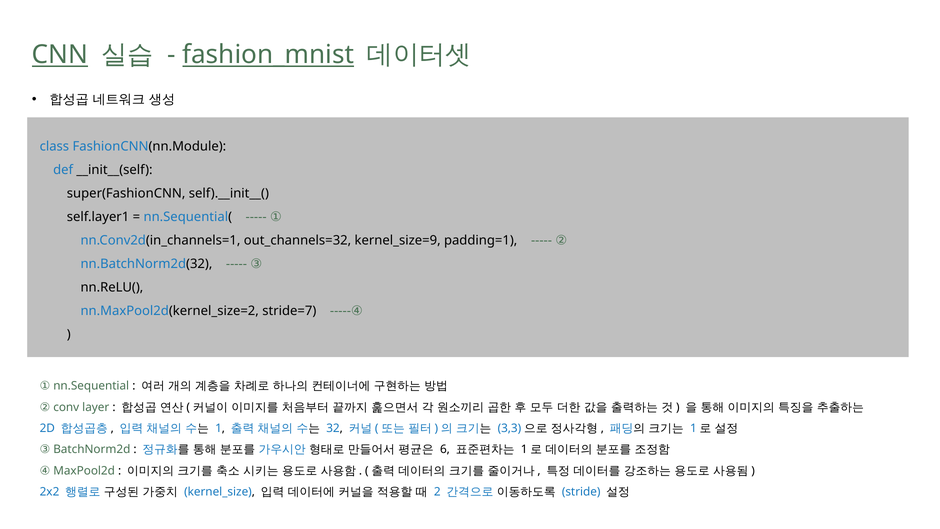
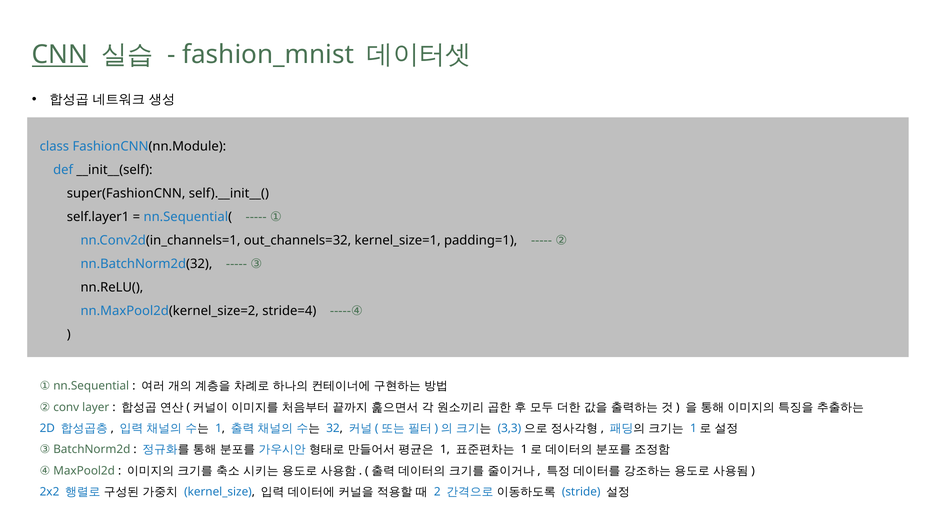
fashion_mnist underline: present -> none (268, 55)
kernel_size=9: kernel_size=9 -> kernel_size=1 (398, 240)
stride=7: stride=7 -> stride=4 (289, 311)
6: 6 -> 1 (445, 449)
